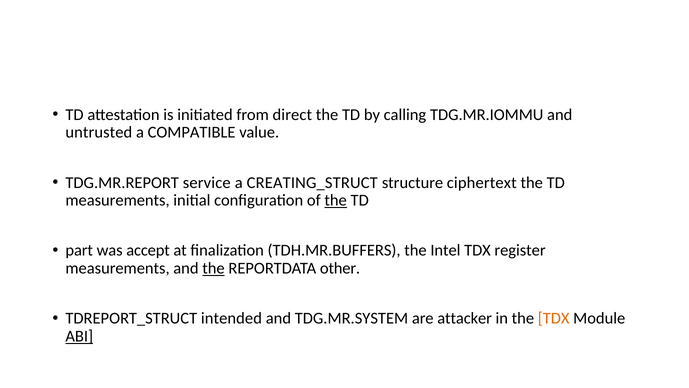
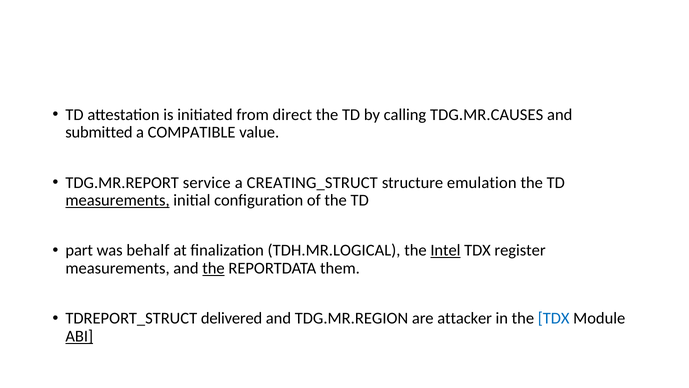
TDG.MR.IOMMU: TDG.MR.IOMMU -> TDG.MR.CAUSES (487, 115)
untrusted: untrusted -> submitted (99, 132)
ciphertext: ciphertext -> emulation (482, 182)
measurements underline: none -> present (118, 200)
the underline: present -> none (336, 200)
accept: accept -> behalf (148, 250)
TDH.MR.BUFFERS: TDH.MR.BUFFERS -> TDH.MR.LOGICAL (334, 250)
Intel underline: none -> present (445, 250)
other: other -> them (340, 268)
intended: intended -> delivered (232, 318)
TDG.MR.SYSTEM: TDG.MR.SYSTEM -> TDG.MR.REGION (351, 318)
TDX colour: orange -> blue (554, 318)
